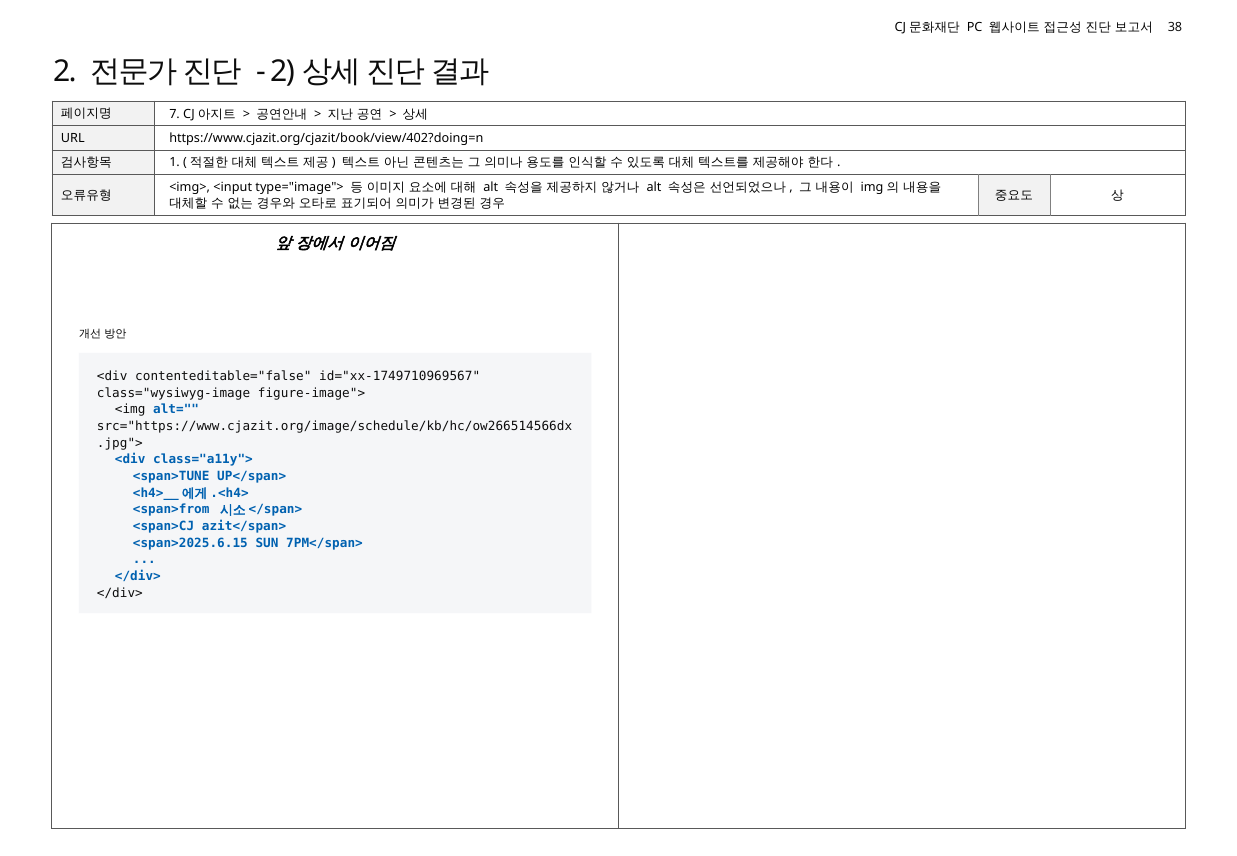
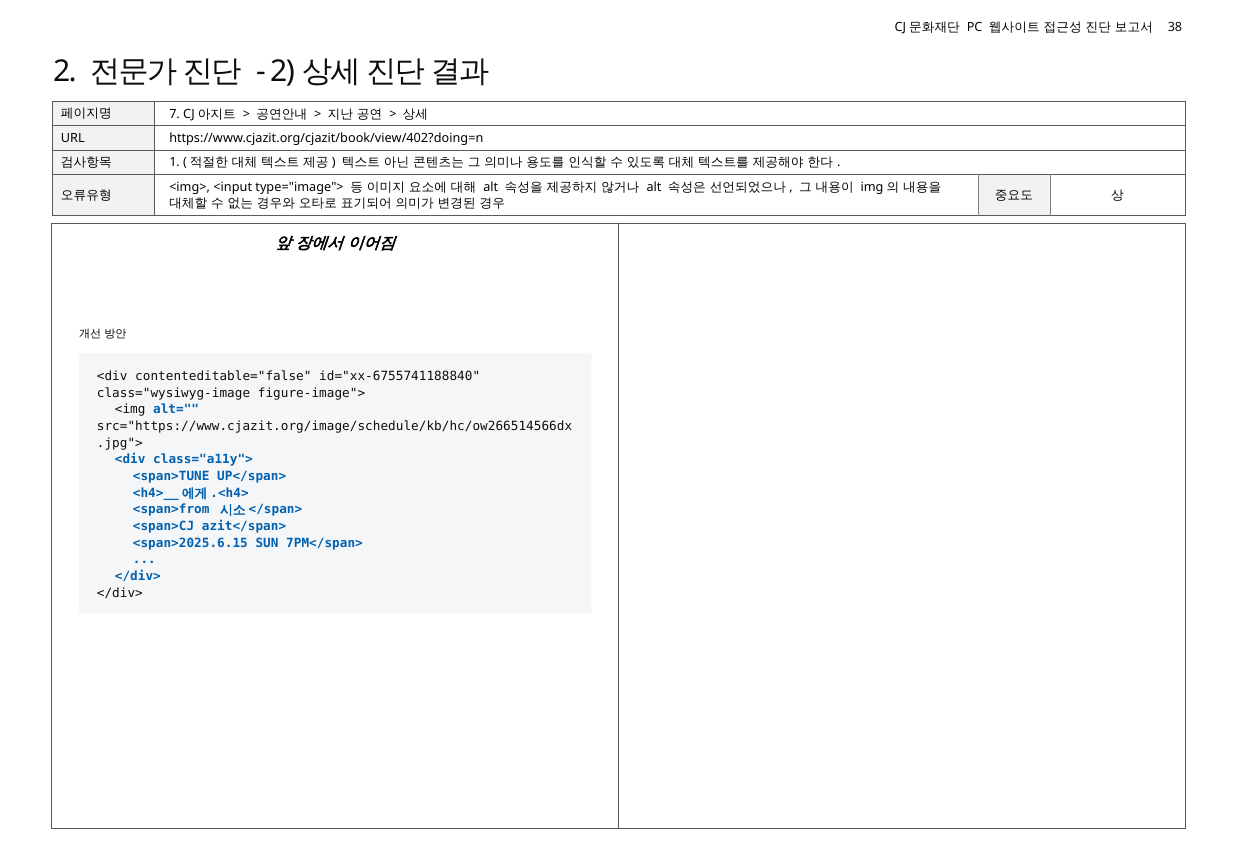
id="xx-1749710969567: id="xx-1749710969567 -> id="xx-6755741188840 (400, 376)
